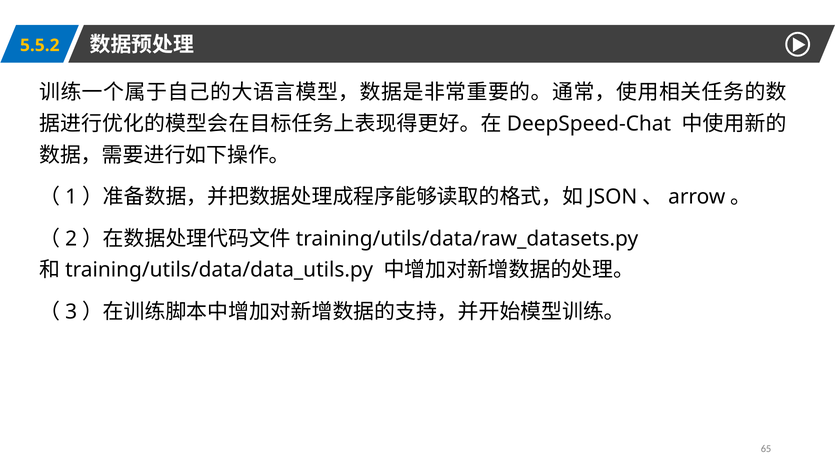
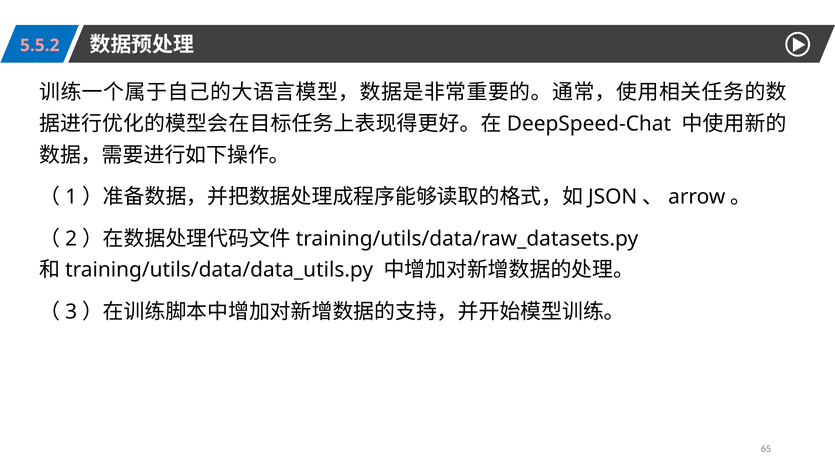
5.5.2 colour: yellow -> pink (40, 45)
